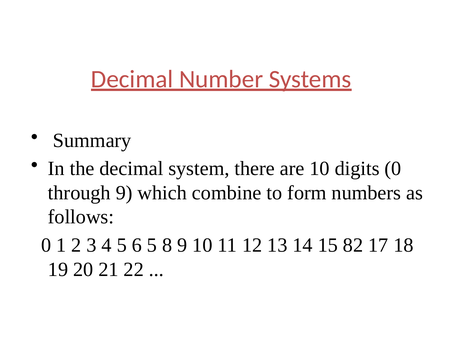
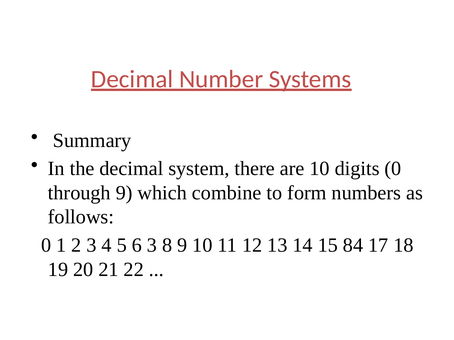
6 5: 5 -> 3 (152, 246)
82: 82 -> 84 (353, 246)
